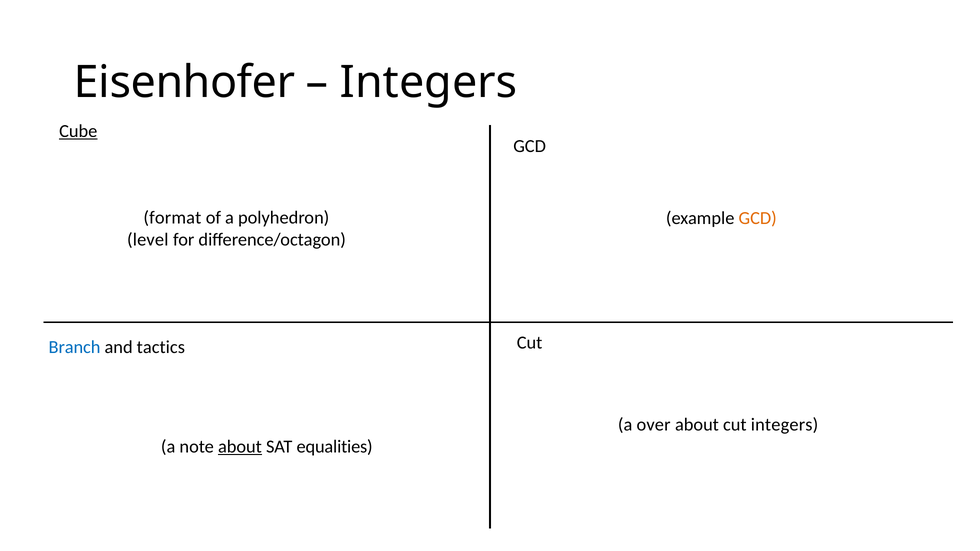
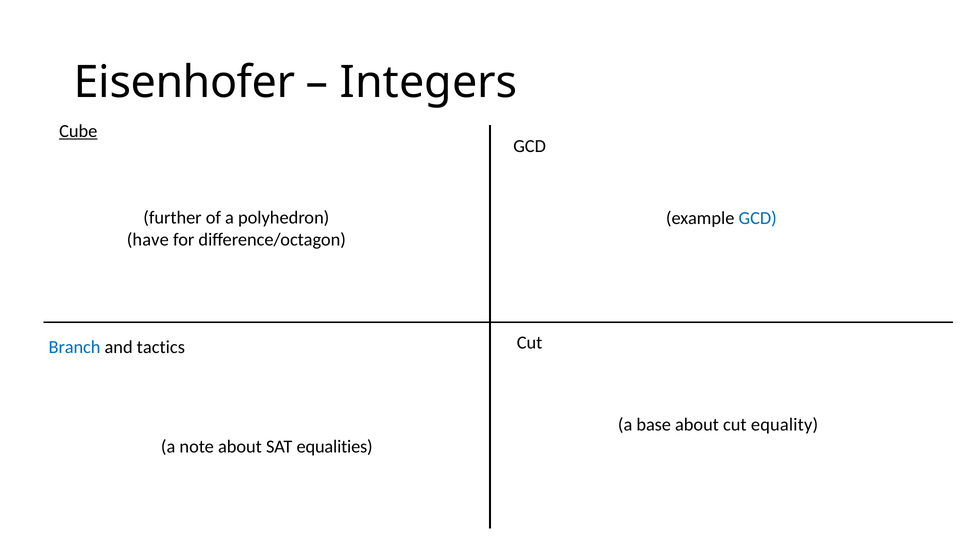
format: format -> further (172, 218)
GCD colour: orange -> blue (758, 218)
level: level -> have (148, 240)
over: over -> base (654, 425)
cut integers: integers -> equality (785, 425)
about underline: present -> none (240, 447)
